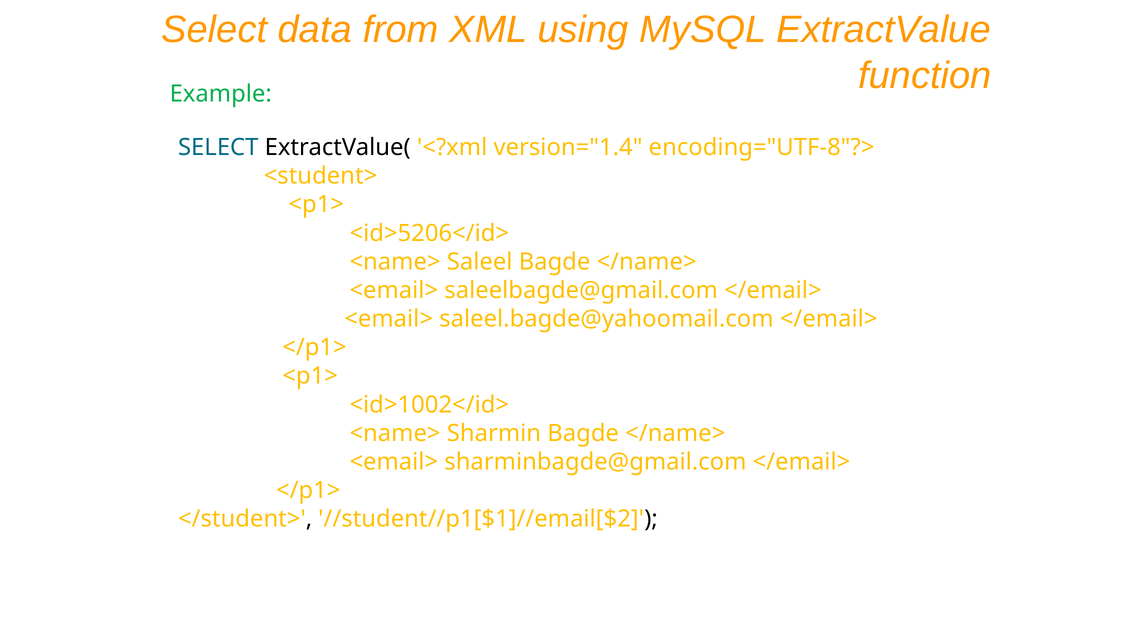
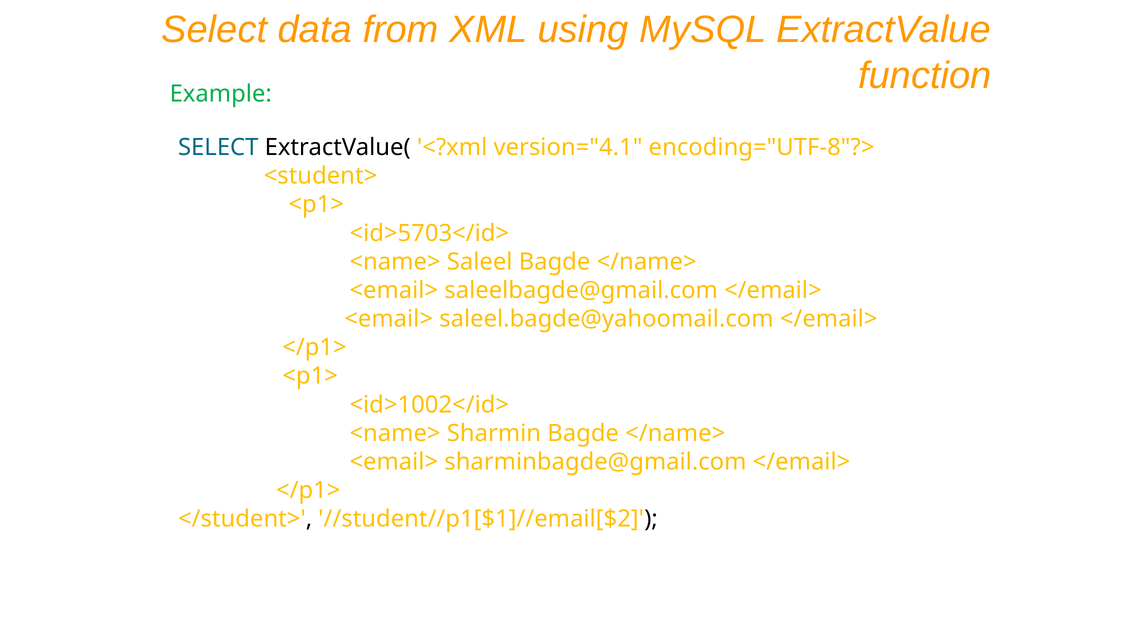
version="1.4: version="1.4 -> version="4.1 (568, 147)
<id>5206</id>: <id>5206</id> -> <id>5703</id> (429, 233)
